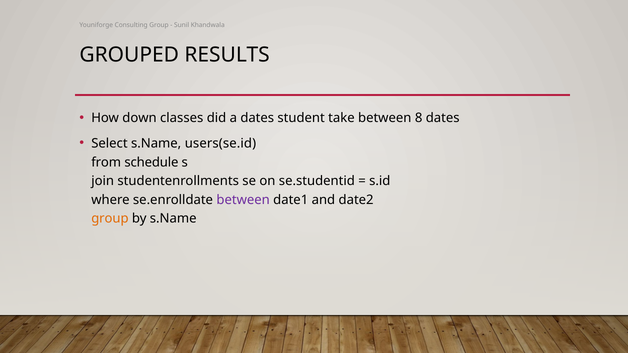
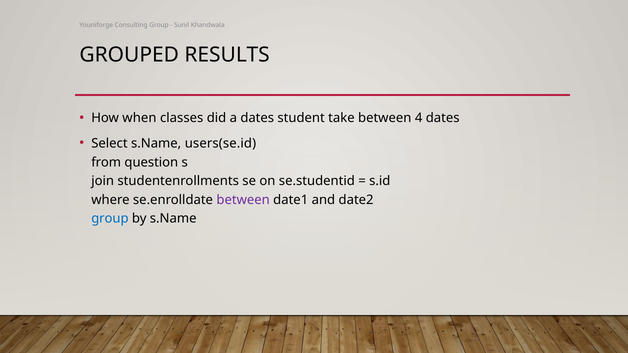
down: down -> when (139, 118)
8: 8 -> 4 (419, 118)
schedule: schedule -> question (151, 162)
group colour: orange -> blue (110, 219)
